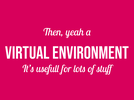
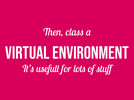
yeah: yeah -> class (75, 32)
